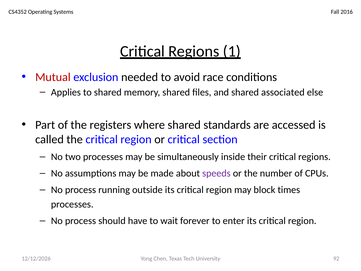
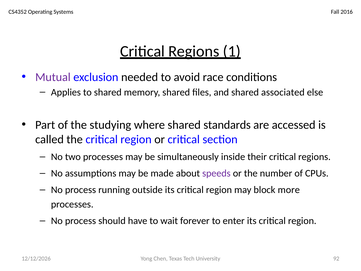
Mutual colour: red -> purple (53, 77)
registers: registers -> studying (110, 125)
times: times -> more (289, 190)
